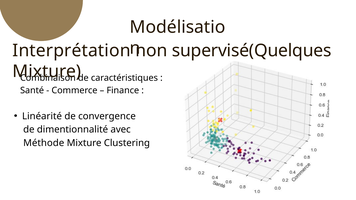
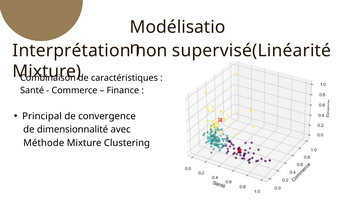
supervisé(Quelques: supervisé(Quelques -> supervisé(Linéarité (252, 51)
Linéarité: Linéarité -> Principal (42, 116)
dimentionnalité: dimentionnalité -> dimensionnalité (73, 130)
